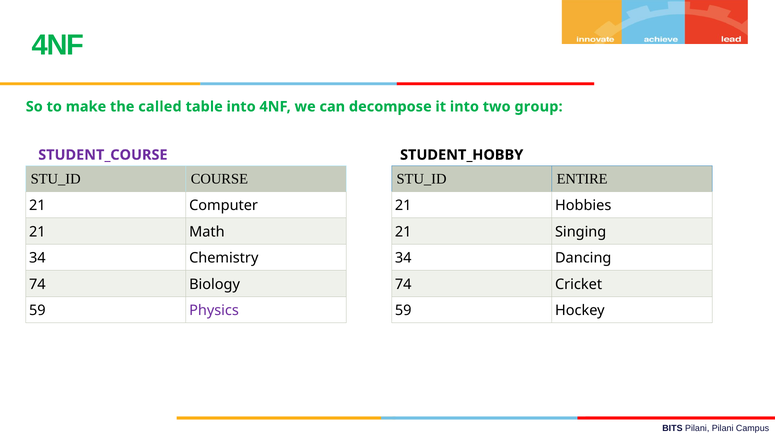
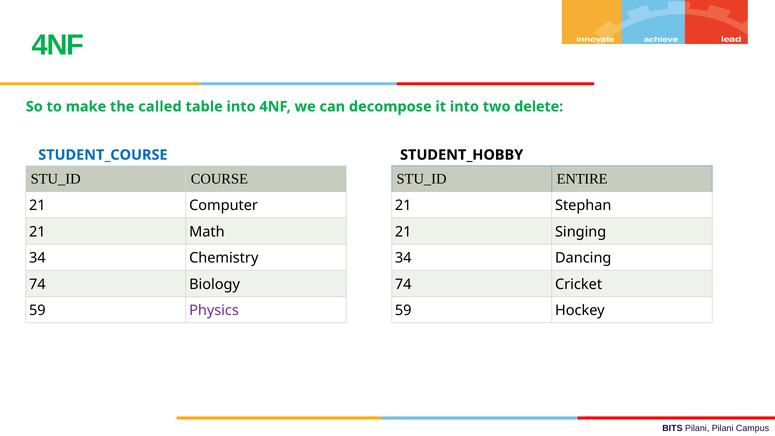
group: group -> delete (539, 107)
STUDENT_COURSE colour: purple -> blue (103, 155)
Hobbies: Hobbies -> Stephan (583, 206)
